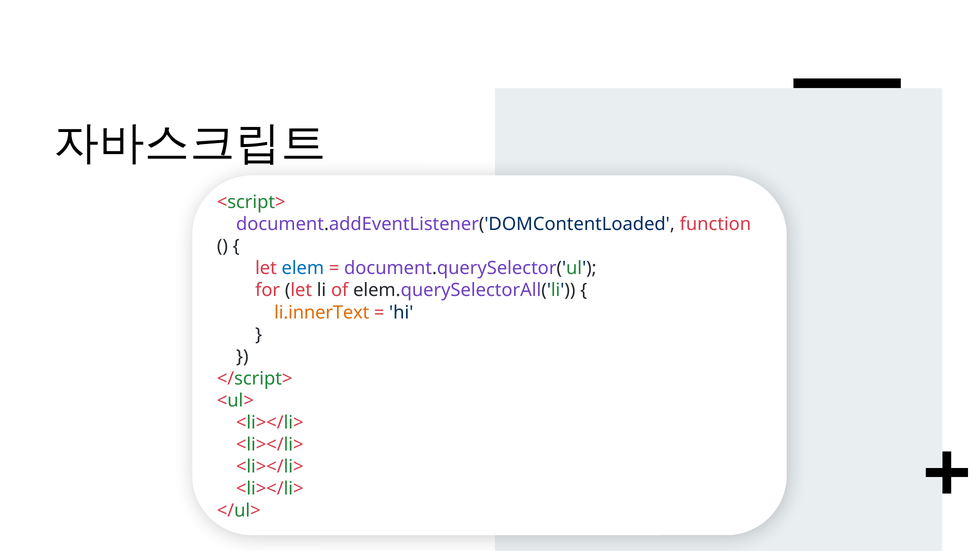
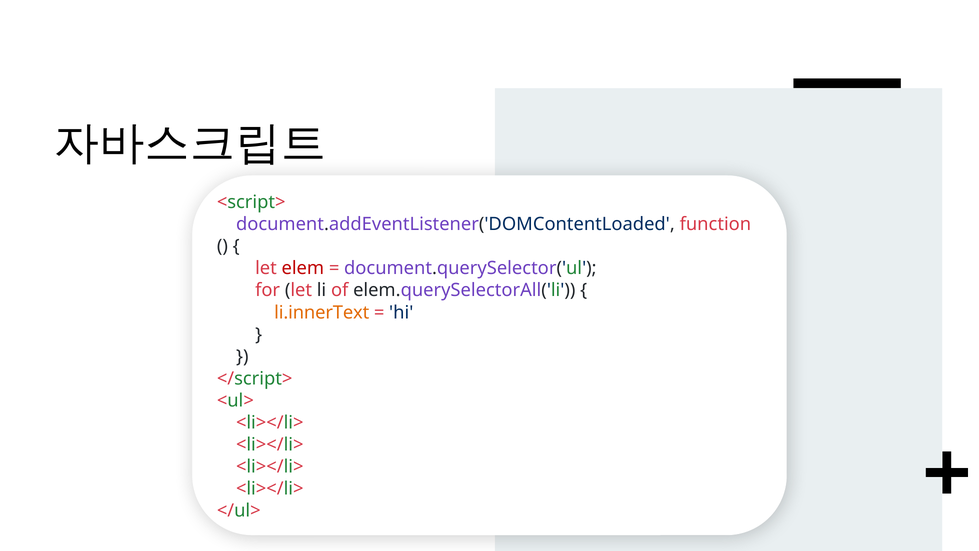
elem colour: blue -> red (303, 268)
